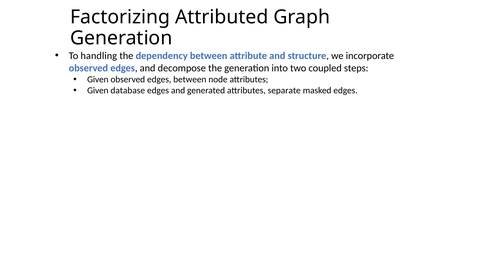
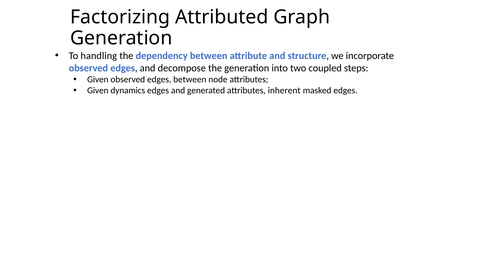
database: database -> dynamics (128, 91)
separate: separate -> inherent (284, 91)
